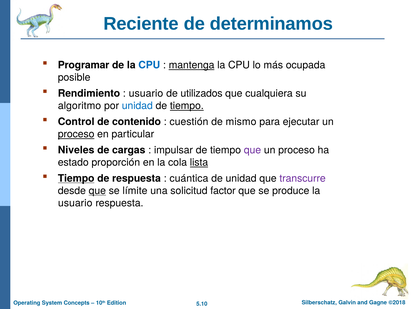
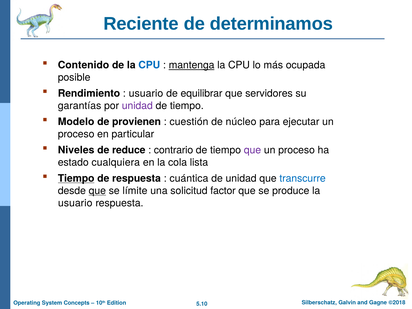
Programar: Programar -> Contenido (84, 65)
utilizados: utilizados -> equilibrar (202, 93)
cualquiera: cualquiera -> servidores (269, 93)
algoritmo: algoritmo -> garantías (80, 106)
unidad colour: blue -> purple (137, 106)
tiempo underline: present -> none (187, 106)
Control: Control -> Modelo (76, 122)
contenido: contenido -> provienen (137, 122)
mismo: mismo -> núcleo (241, 122)
proceso underline: present -> none (76, 134)
cargas: cargas -> reduce (129, 150)
impulsar: impulsar -> contrario (174, 150)
proporción: proporción -> cualquiera (116, 162)
lista underline: present -> none (199, 162)
transcurre colour: purple -> blue (303, 178)
